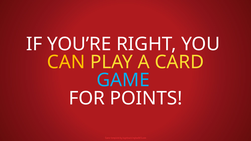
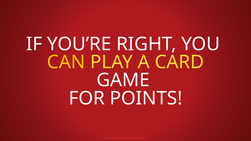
GAME colour: light blue -> white (123, 80)
